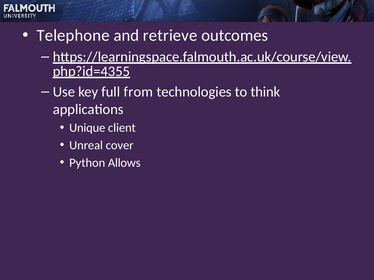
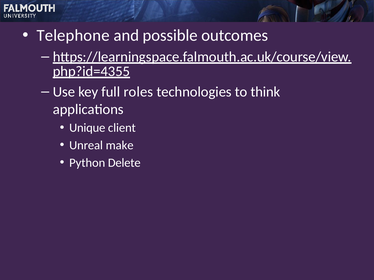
retrieve: retrieve -> possible (170, 35)
from: from -> roles (138, 92)
cover: cover -> make (120, 146)
Allows: Allows -> Delete (124, 163)
